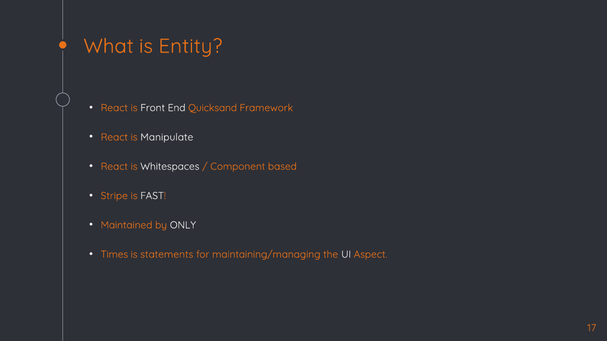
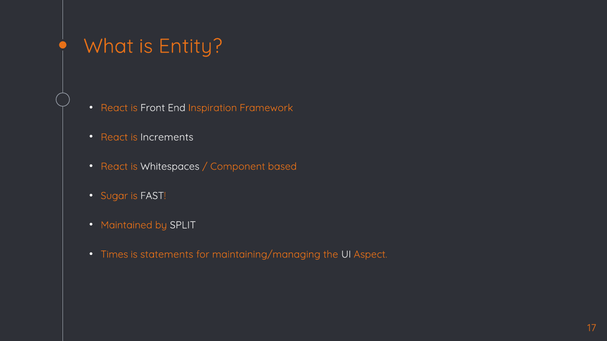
Quicksand: Quicksand -> Inspiration (213, 108)
Manipulate: Manipulate -> Increments (167, 137)
Stripe: Stripe -> Sugar (114, 196)
ONLY: ONLY -> SPLIT (183, 225)
